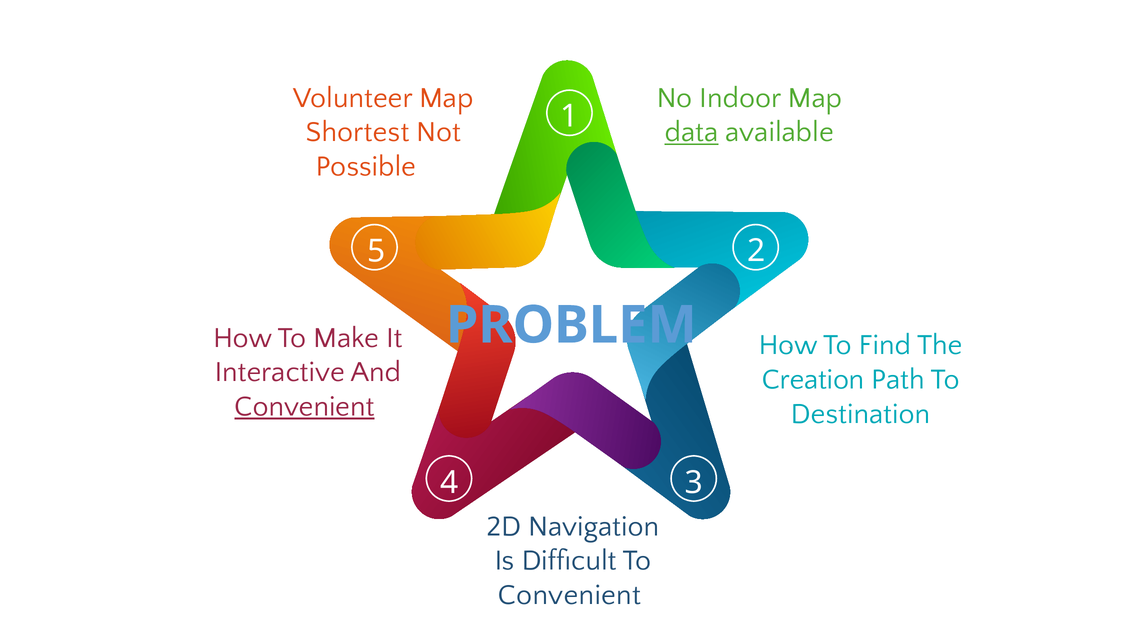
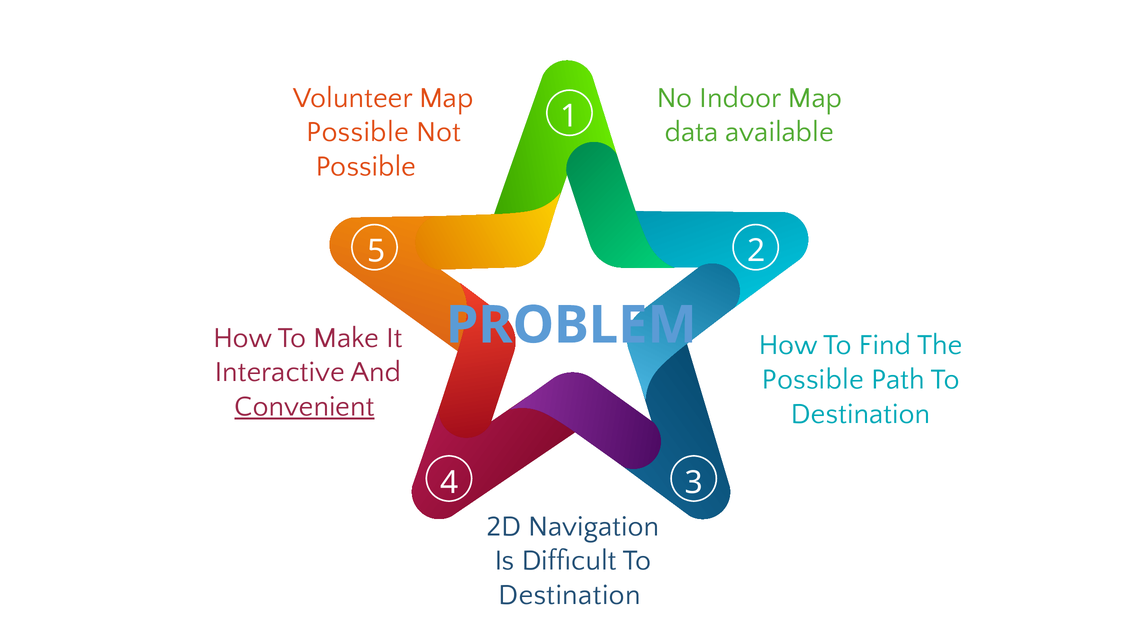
Shortest: Shortest -> Possible (358, 132)
data underline: present -> none (691, 132)
Creation: Creation -> Possible (813, 379)
Convenient: Convenient -> Destination (569, 595)
